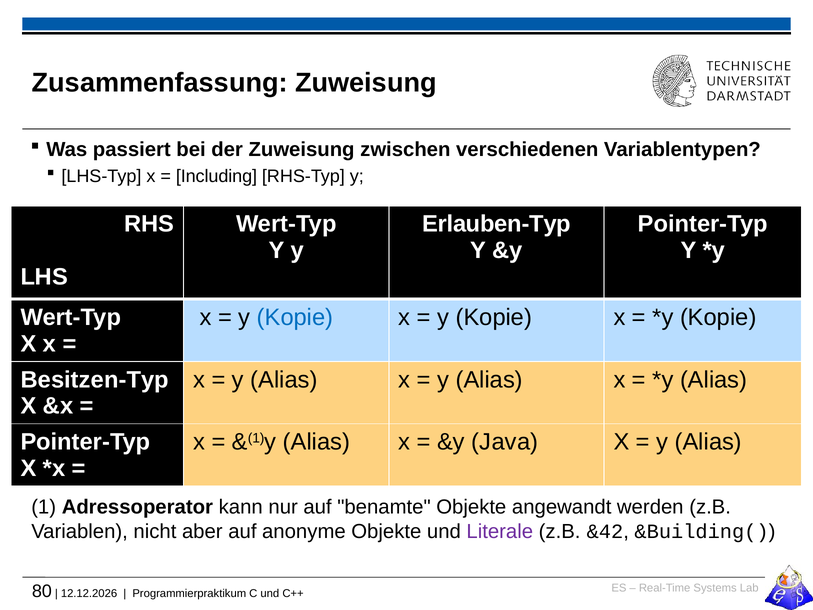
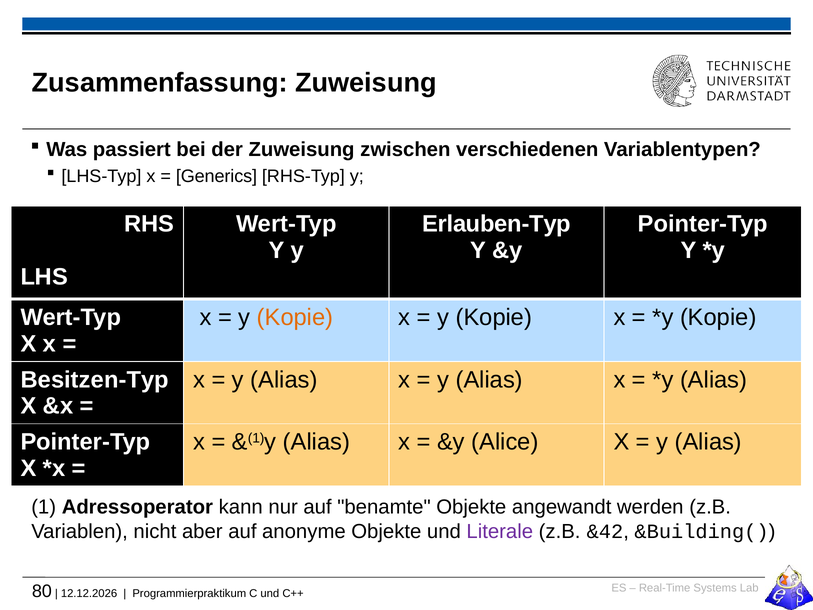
Including: Including -> Generics (216, 176)
Kopie colour: blue -> orange (295, 317)
Java: Java -> Alice (505, 442)
